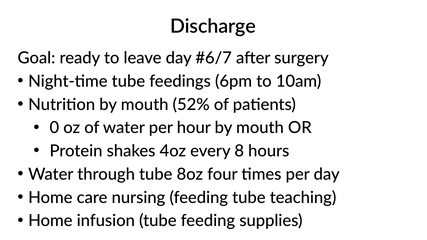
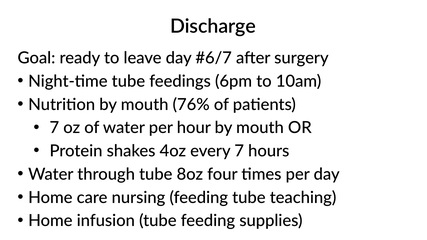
52%: 52% -> 76% (191, 105)
0: 0 -> 7 (54, 128)
every 8: 8 -> 7 (239, 151)
